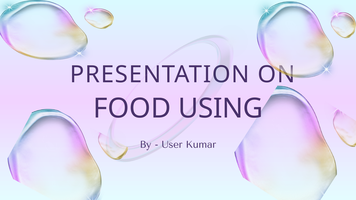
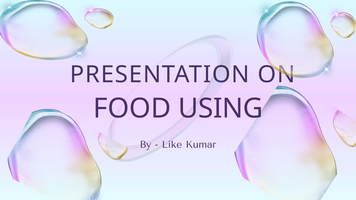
User: User -> Like (172, 145)
